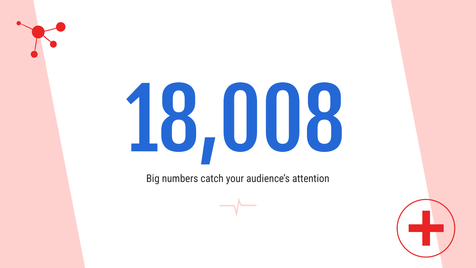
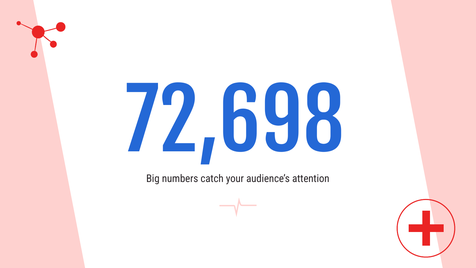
18,008: 18,008 -> 72,698 (235, 124)
